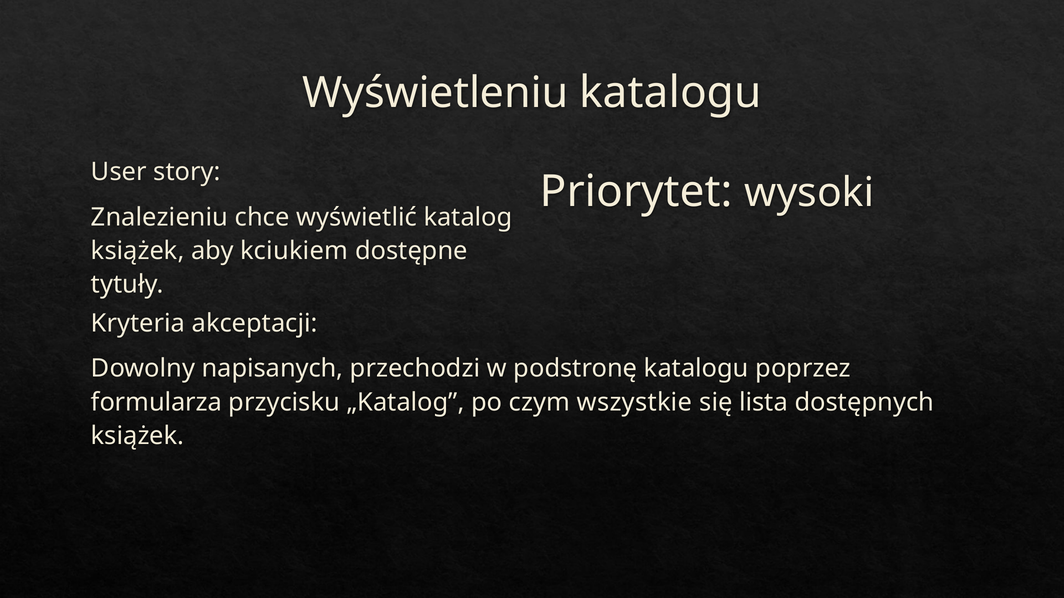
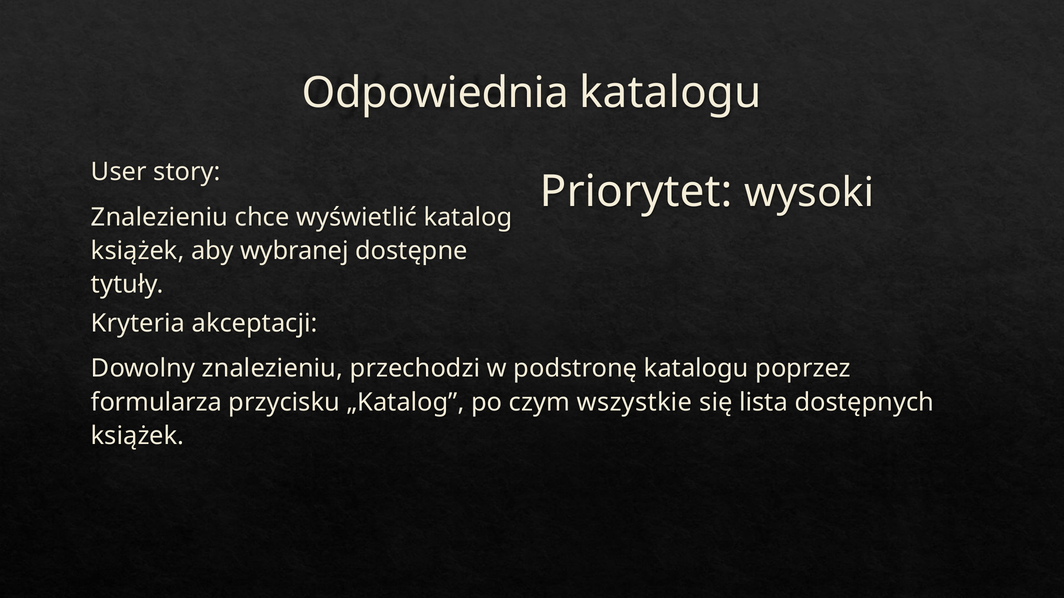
Wyświetleniu: Wyświetleniu -> Odpowiednia (435, 93)
kciukiem: kciukiem -> wybranej (294, 251)
Dowolny napisanych: napisanych -> znalezieniu (272, 369)
